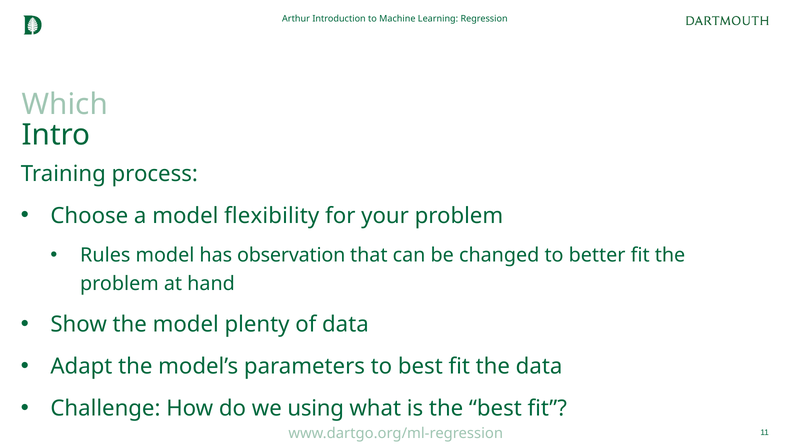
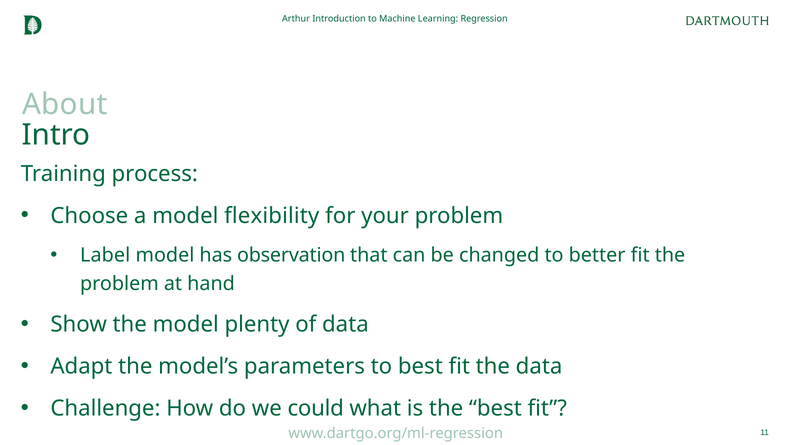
Which: Which -> About (65, 105)
Rules: Rules -> Label (105, 255)
using: using -> could (316, 408)
